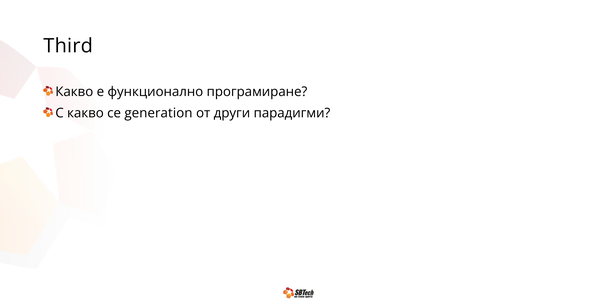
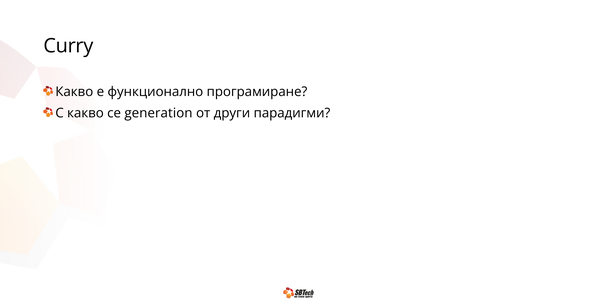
Third: Third -> Curry (68, 46)
